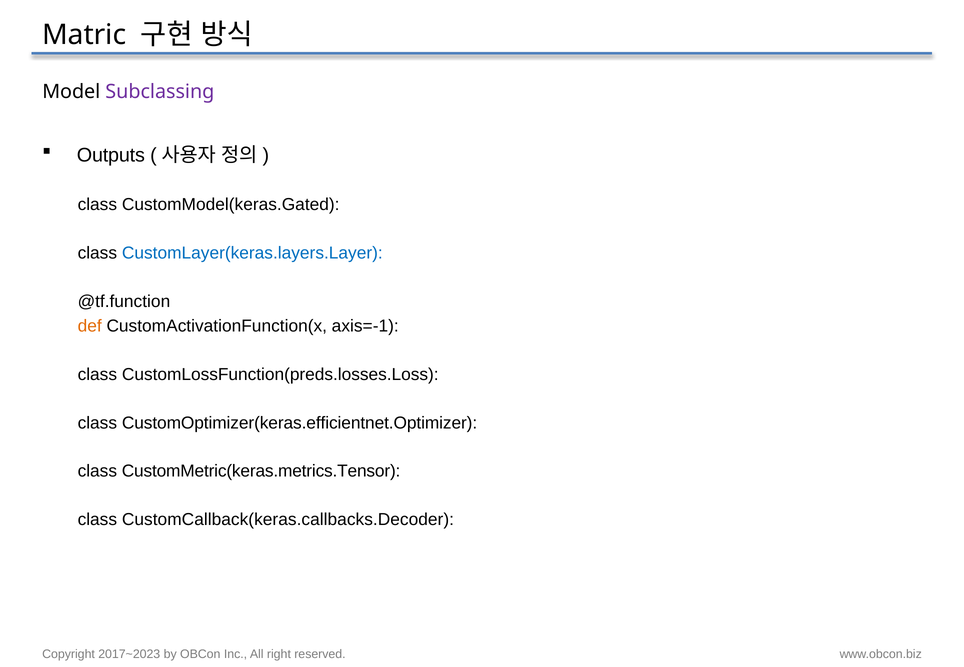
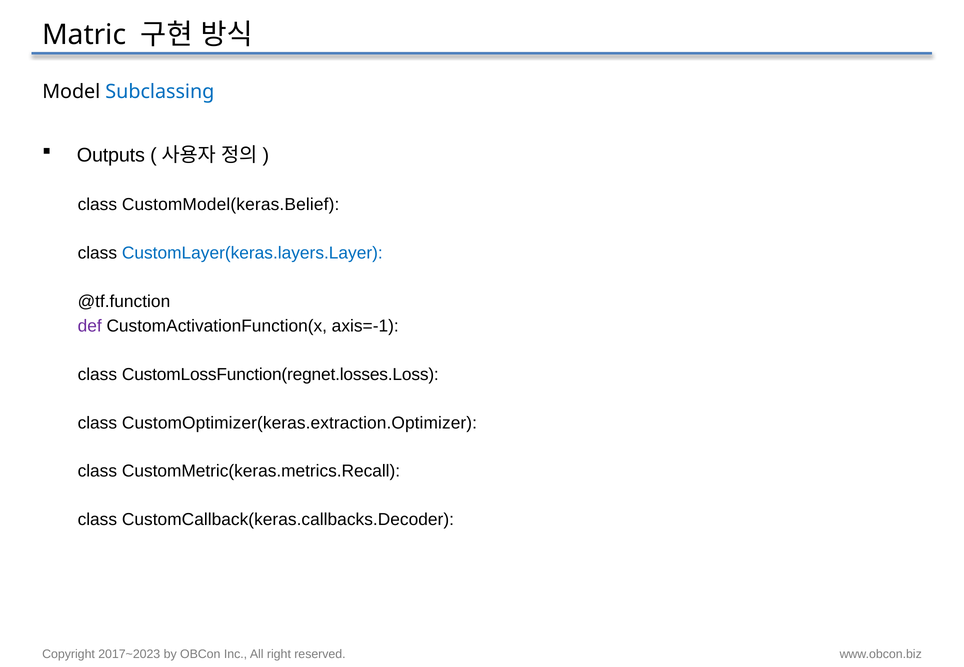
Subclassing colour: purple -> blue (160, 92)
CustomModel(keras.Gated: CustomModel(keras.Gated -> CustomModel(keras.Belief (231, 205)
def colour: orange -> purple (90, 326)
CustomLossFunction(preds.losses.Loss: CustomLossFunction(preds.losses.Loss -> CustomLossFunction(regnet.losses.Loss (280, 375)
CustomOptimizer(keras.efficientnet.Optimizer: CustomOptimizer(keras.efficientnet.Optimizer -> CustomOptimizer(keras.extraction.Optimizer (299, 423)
CustomMetric(keras.metrics.Tensor: CustomMetric(keras.metrics.Tensor -> CustomMetric(keras.metrics.Recall (261, 472)
